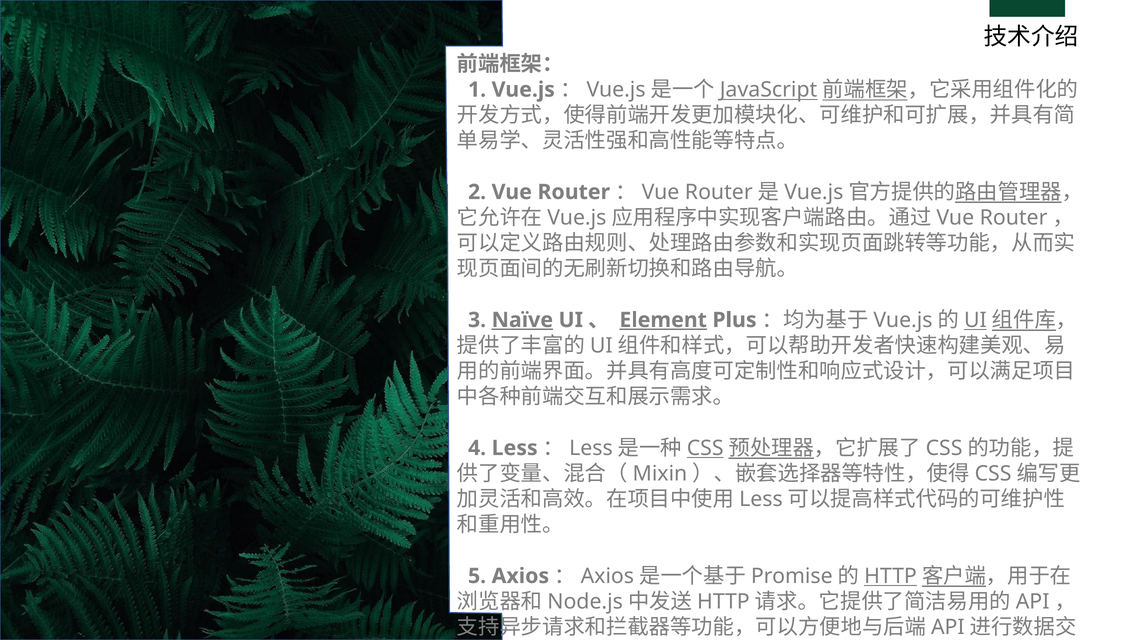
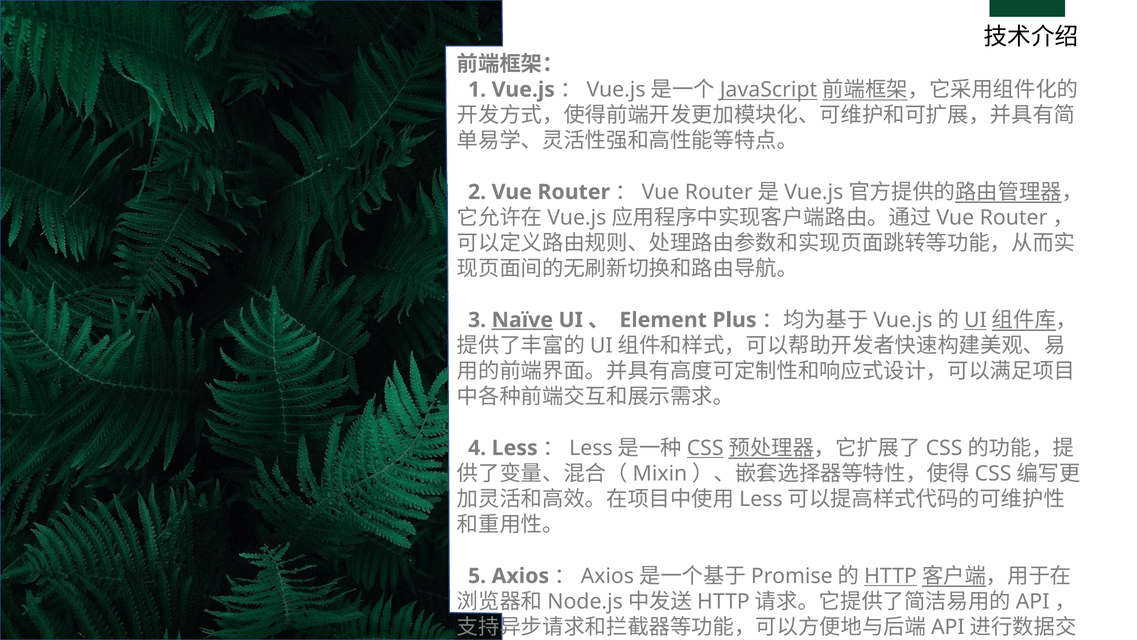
Element underline: present -> none (663, 320)
